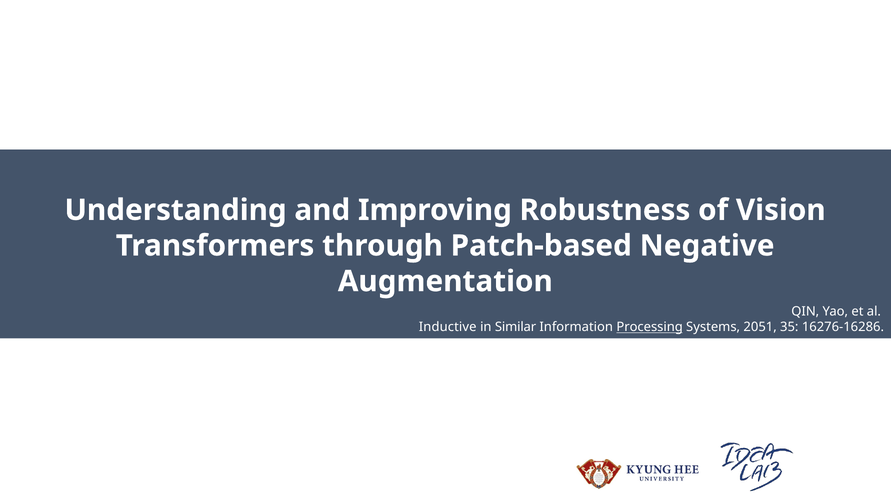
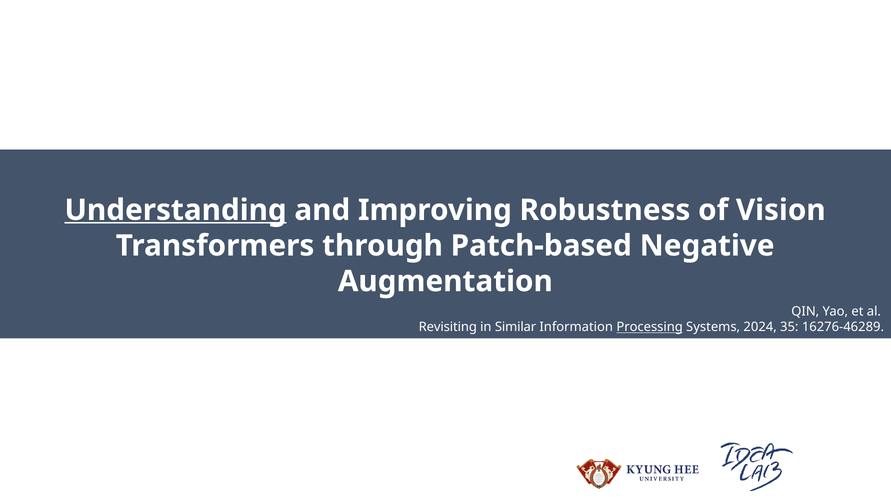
Understanding underline: none -> present (176, 210)
Inductive: Inductive -> Revisiting (448, 327)
2051: 2051 -> 2024 (760, 327)
16276-16286: 16276-16286 -> 16276-46289 (843, 327)
